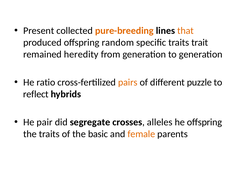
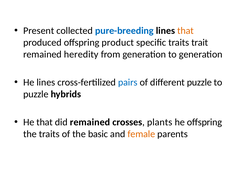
pure-breeding colour: orange -> blue (124, 31)
random: random -> product (118, 43)
He ratio: ratio -> lines (46, 83)
pairs colour: orange -> blue (128, 83)
reflect: reflect -> puzzle (36, 94)
He pair: pair -> that (45, 123)
did segregate: segregate -> remained (90, 123)
alleles: alleles -> plants (160, 123)
